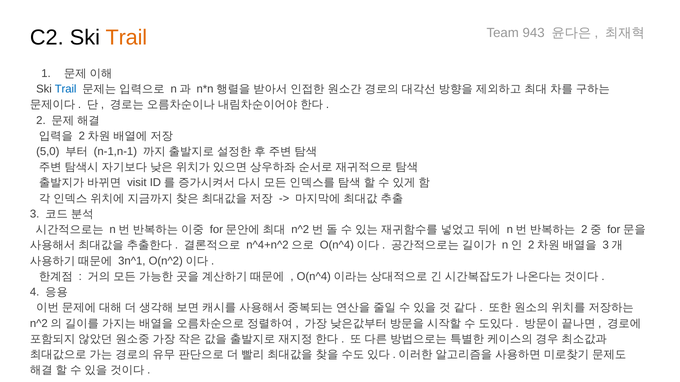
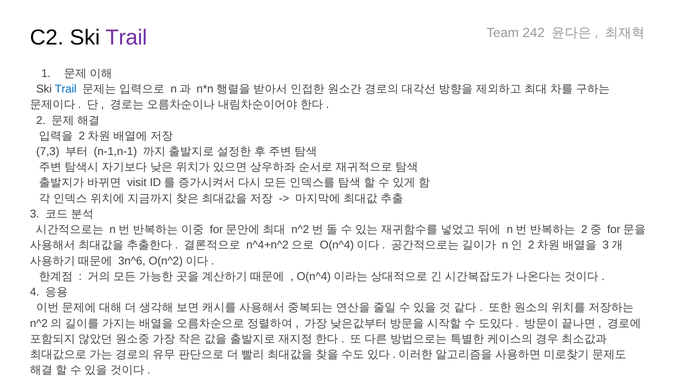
Trail colour: orange -> purple (126, 37)
943: 943 -> 242 (534, 33)
5,0: 5,0 -> 7,3 (48, 152)
3n^1: 3n^1 -> 3n^6 (132, 261)
